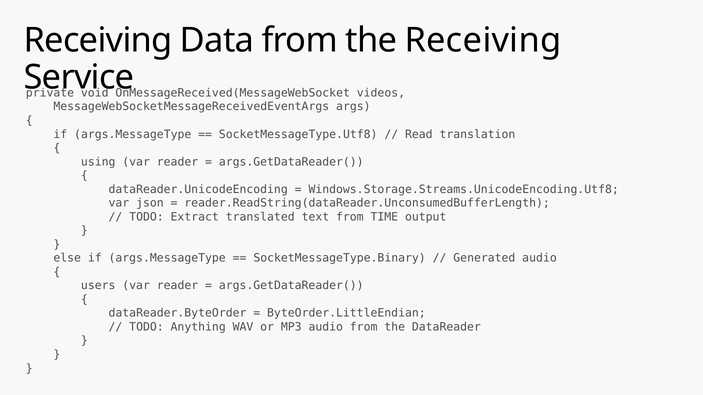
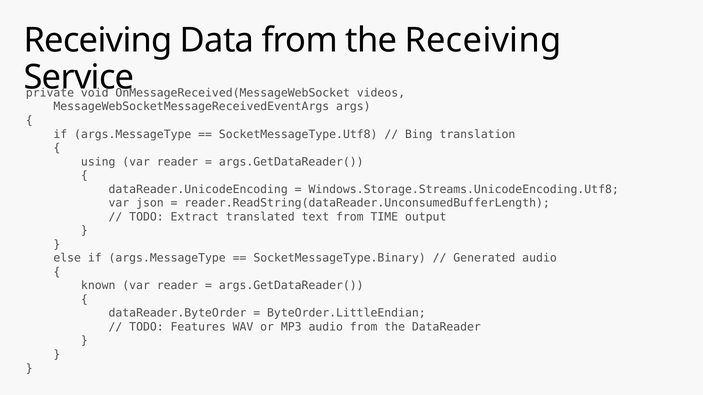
Read: Read -> Bing (419, 134)
users: users -> known (98, 286)
Anything: Anything -> Features (198, 327)
